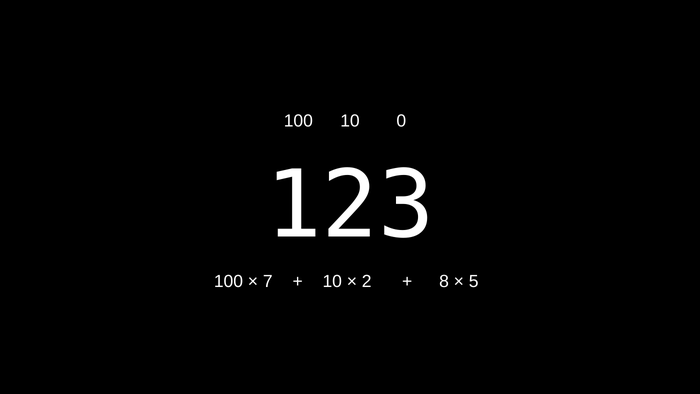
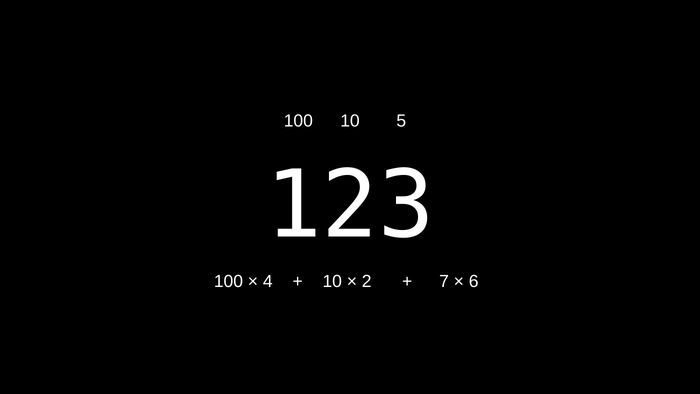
0: 0 -> 5 (401, 121)
7: 7 -> 4 (268, 281)
8: 8 -> 7 (444, 281)
5: 5 -> 6 (474, 281)
